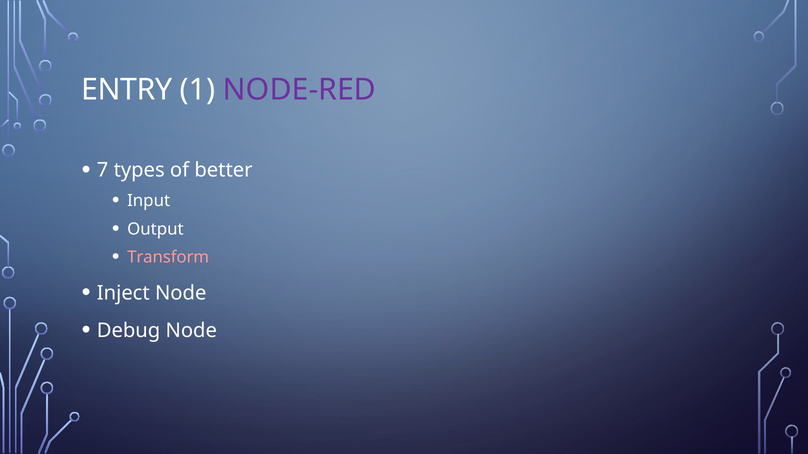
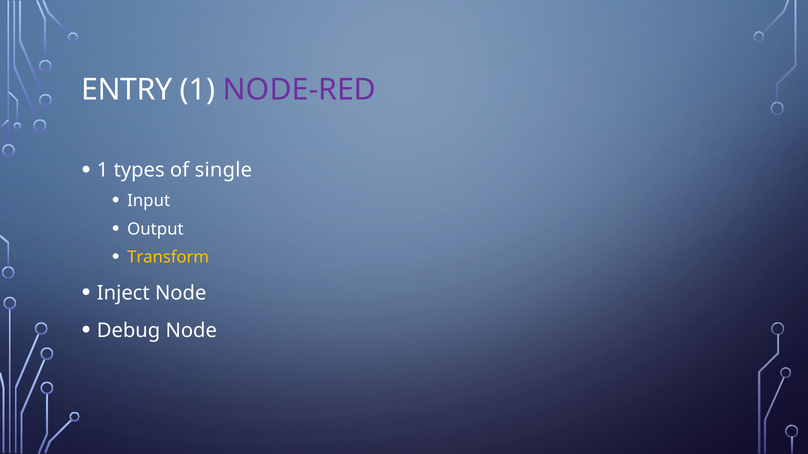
7: 7 -> 1 (103, 171)
better: better -> single (223, 171)
Transform colour: pink -> yellow (168, 258)
